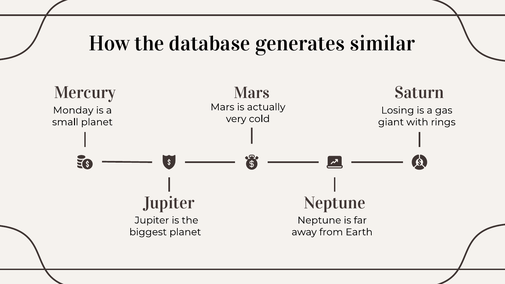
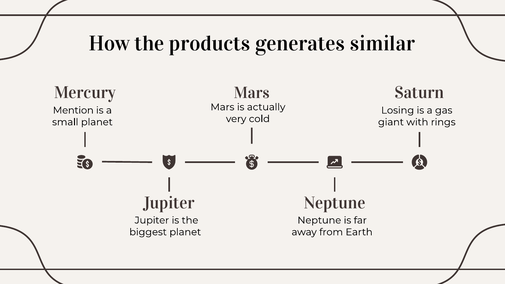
database: database -> products (210, 44)
Monday: Monday -> Mention (73, 110)
